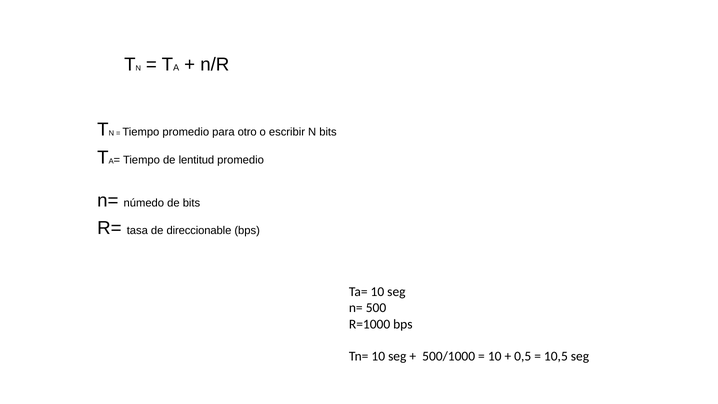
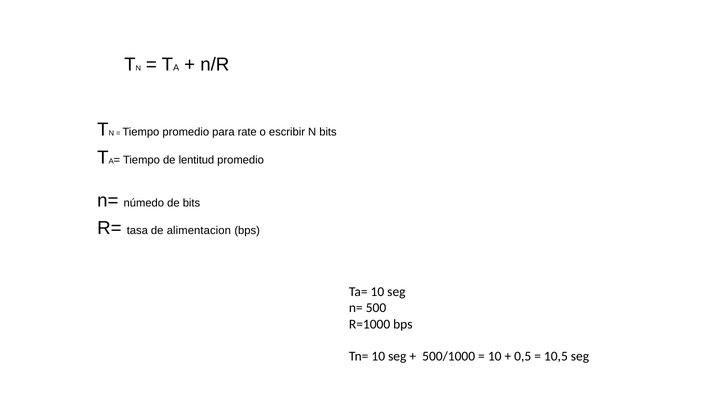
otro: otro -> rate (247, 132)
direccionable: direccionable -> alimentacion (199, 231)
